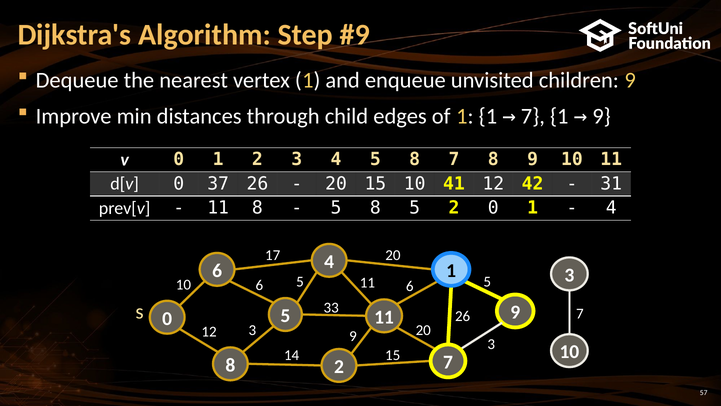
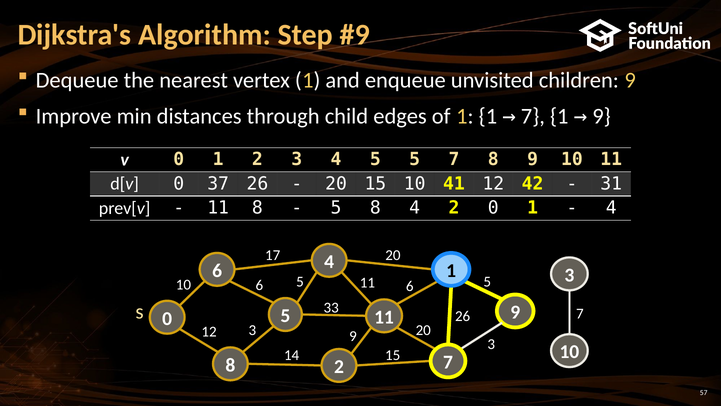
4 5 8: 8 -> 5 (415, 159)
8 5: 5 -> 4 (415, 208)
